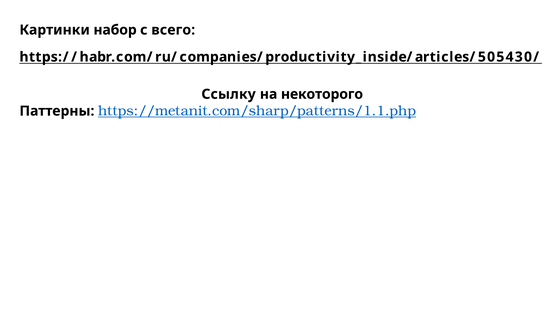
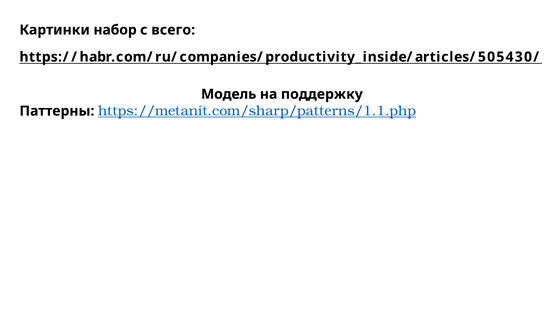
Ссылку: Ссылку -> Модель (229, 94)
некоторого: некоторого -> поддержку (322, 94)
